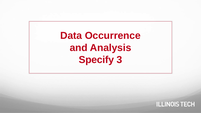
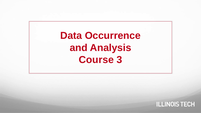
Specify: Specify -> Course (96, 60)
